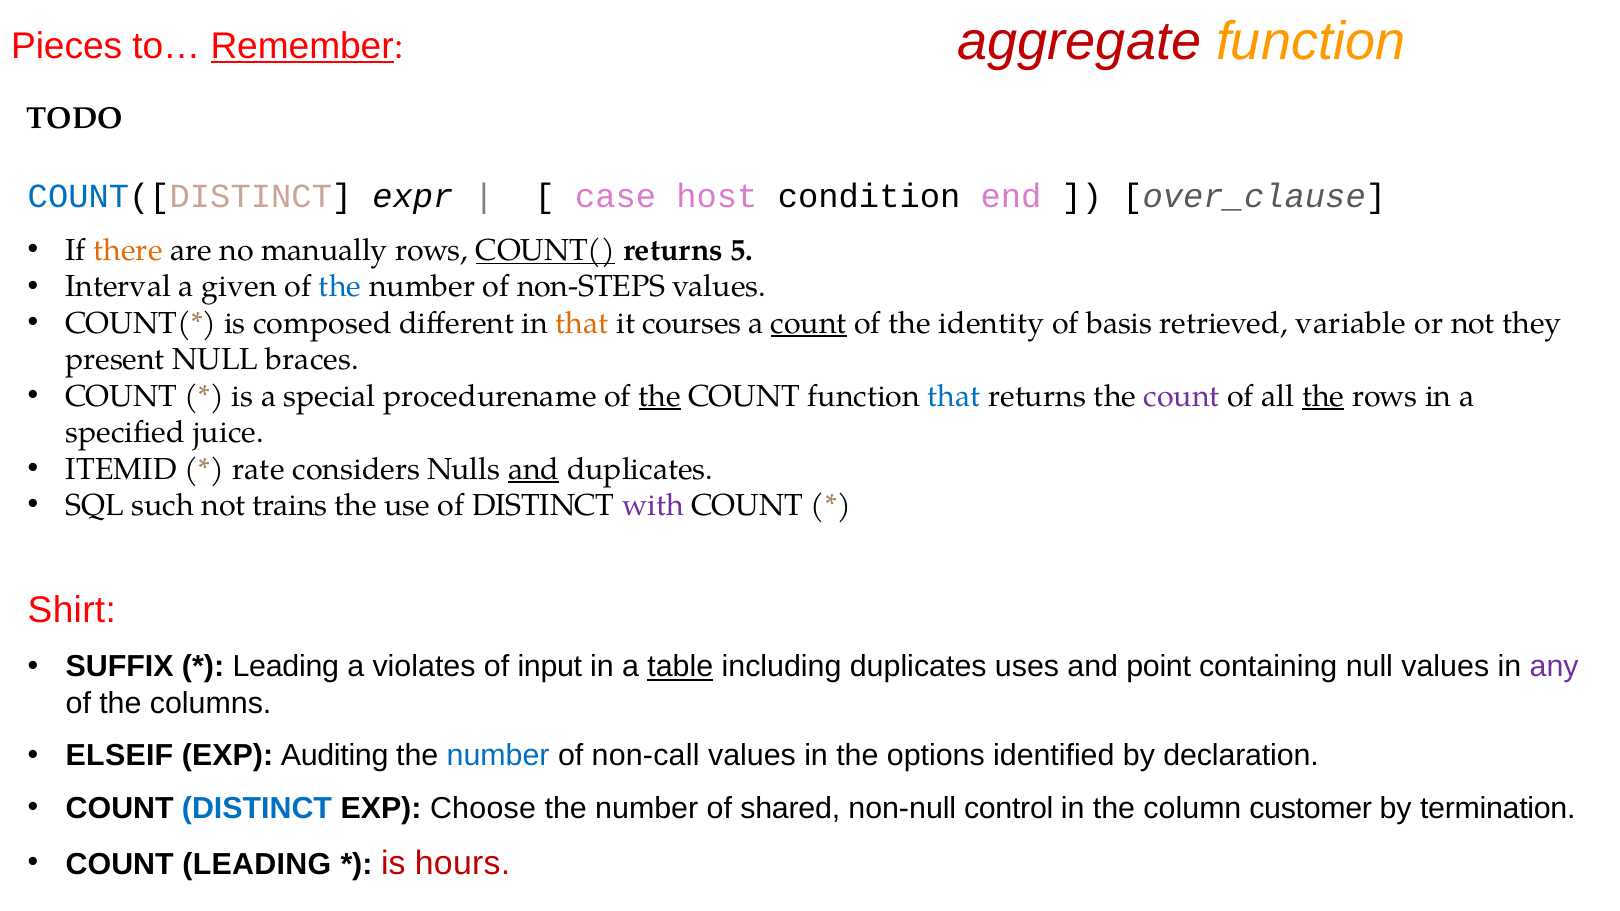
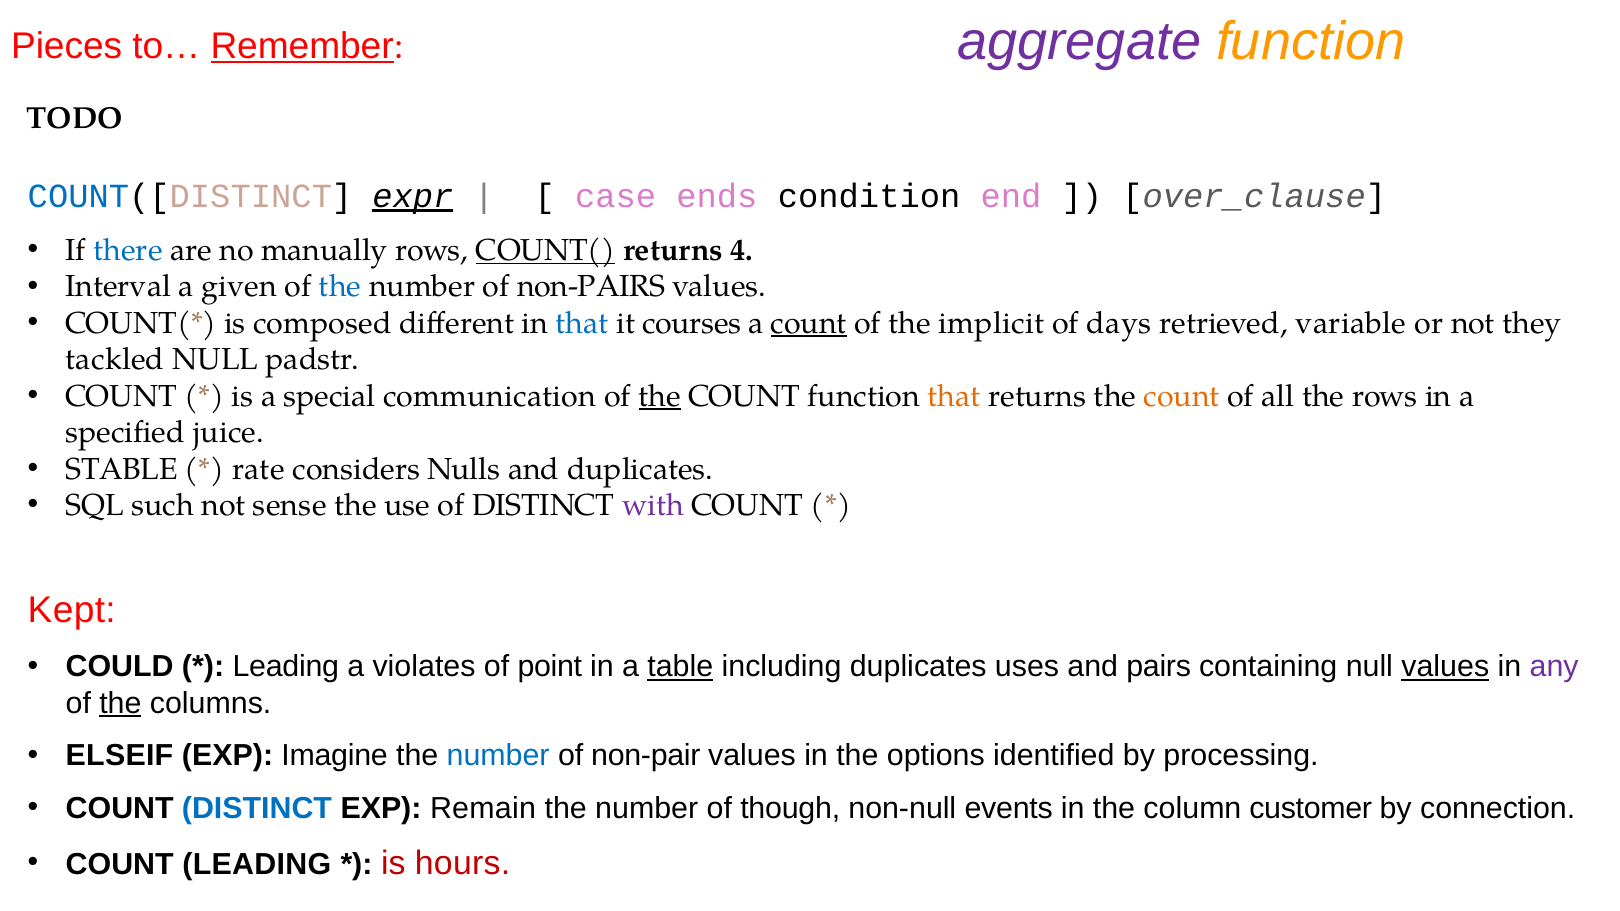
aggregate colour: red -> purple (1079, 42)
expr underline: none -> present (413, 196)
host: host -> ends (717, 196)
there colour: orange -> blue (128, 250)
5: 5 -> 4 (742, 250)
non-STEPS: non-STEPS -> non-PAIRS (591, 287)
that colour: orange -> blue (582, 323)
identity: identity -> implicit (991, 323)
basis: basis -> days (1119, 323)
present: present -> tackled (115, 360)
braces: braces -> padstr (313, 360)
procedurename: procedurename -> communication (490, 396)
that colour: blue -> orange (954, 396)
count colour: purple -> orange (1182, 396)
the underline: present -> none (1323, 396)
ITEMID: ITEMID -> STABLE (122, 469)
and underline: present -> none (534, 469)
trains: trains -> sense (290, 506)
Shirt: Shirt -> Kept (72, 611)
SUFFIX: SUFFIX -> COULD (120, 667)
input: input -> point (550, 667)
point: point -> pairs (1159, 667)
values underline: none -> present (1445, 667)
the underline: none -> present (120, 703)
Auditing: Auditing -> Imagine (335, 756)
non-call: non-call -> non-pair (646, 756)
declaration: declaration -> processing (1241, 756)
Choose: Choose -> Remain (483, 809)
shared: shared -> though (790, 809)
control: control -> events (1009, 809)
termination: termination -> connection (1498, 809)
